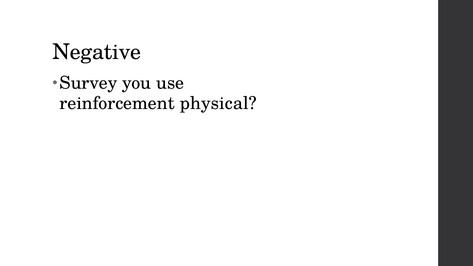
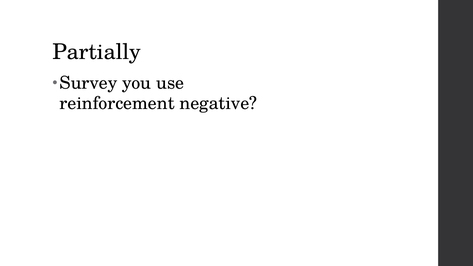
Negative: Negative -> Partially (97, 52)
physical: physical -> negative (218, 103)
